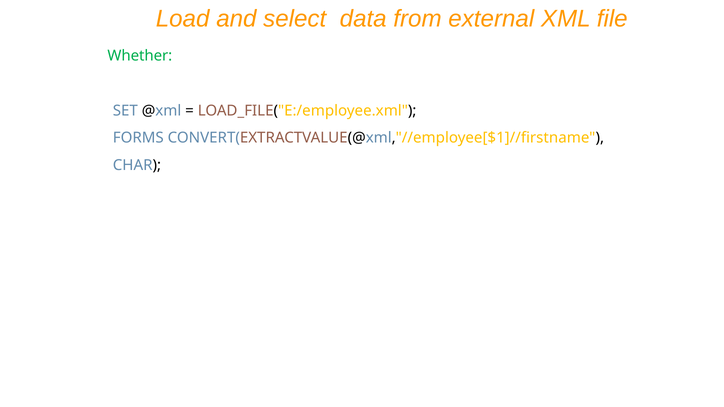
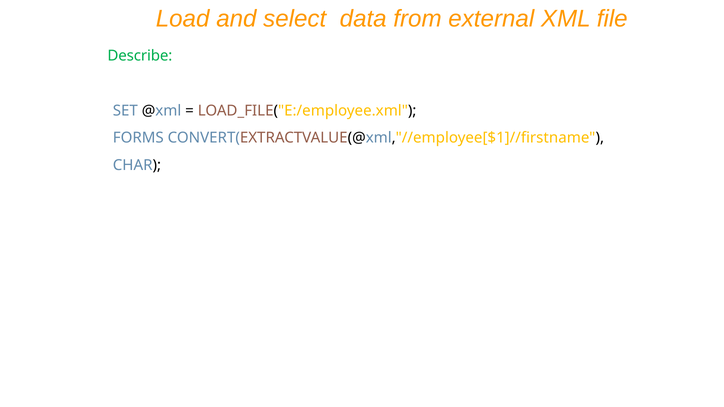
Whether: Whether -> Describe (140, 56)
